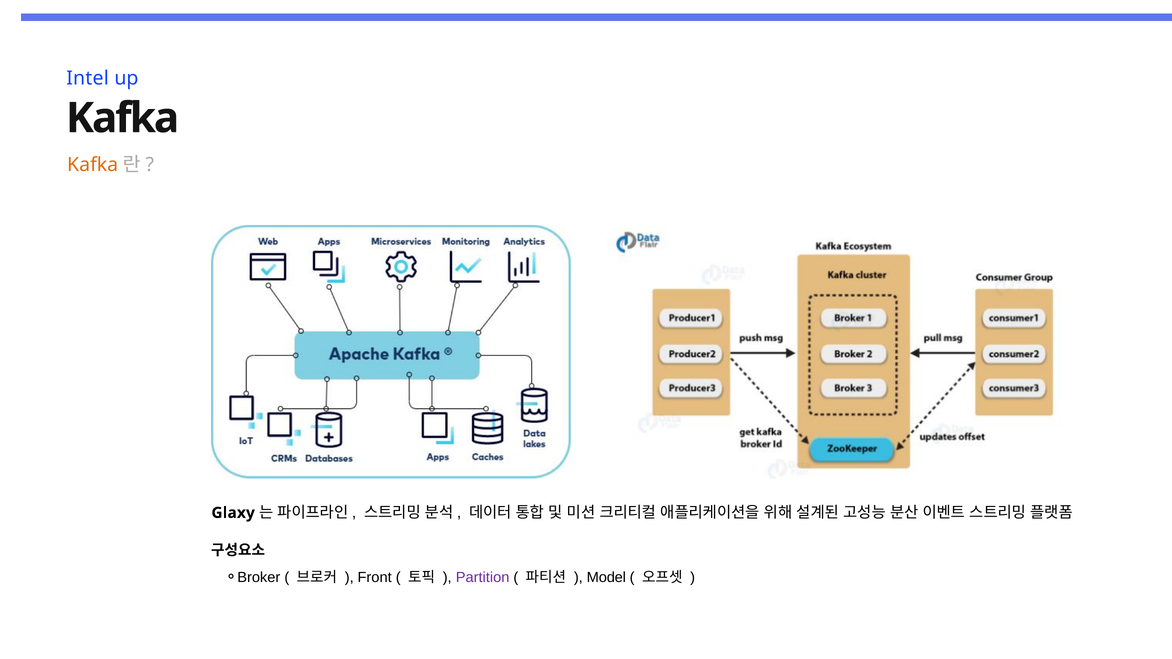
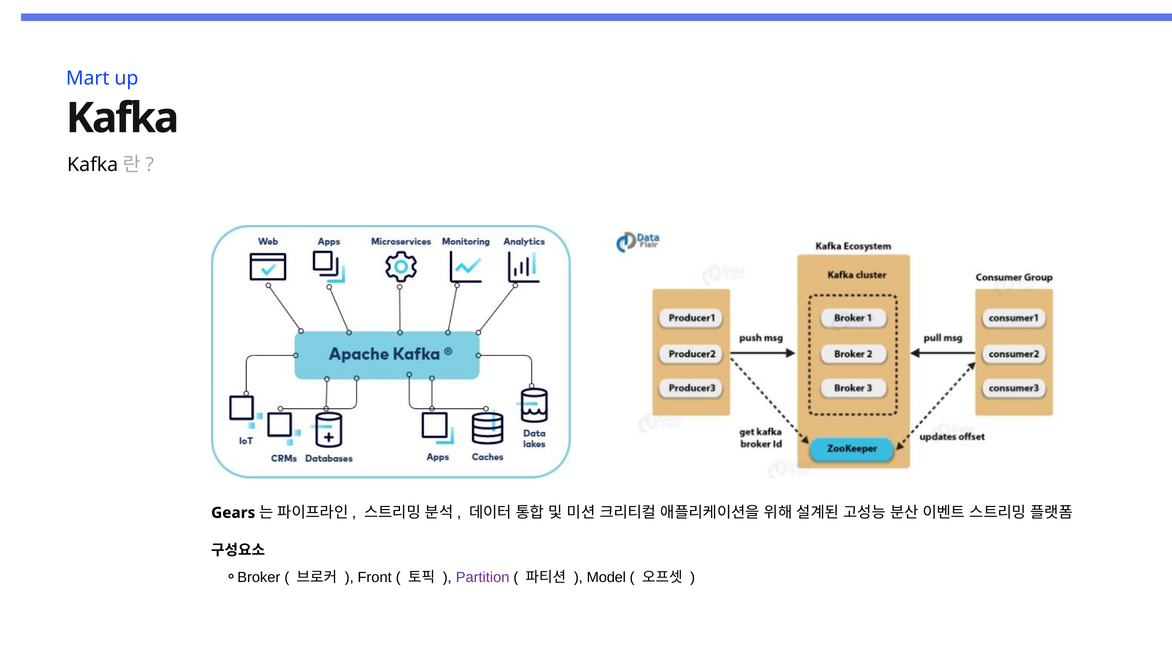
Intel: Intel -> Mart (88, 78)
Kafka colour: orange -> black (93, 165)
Glaxy: Glaxy -> Gears (233, 513)
